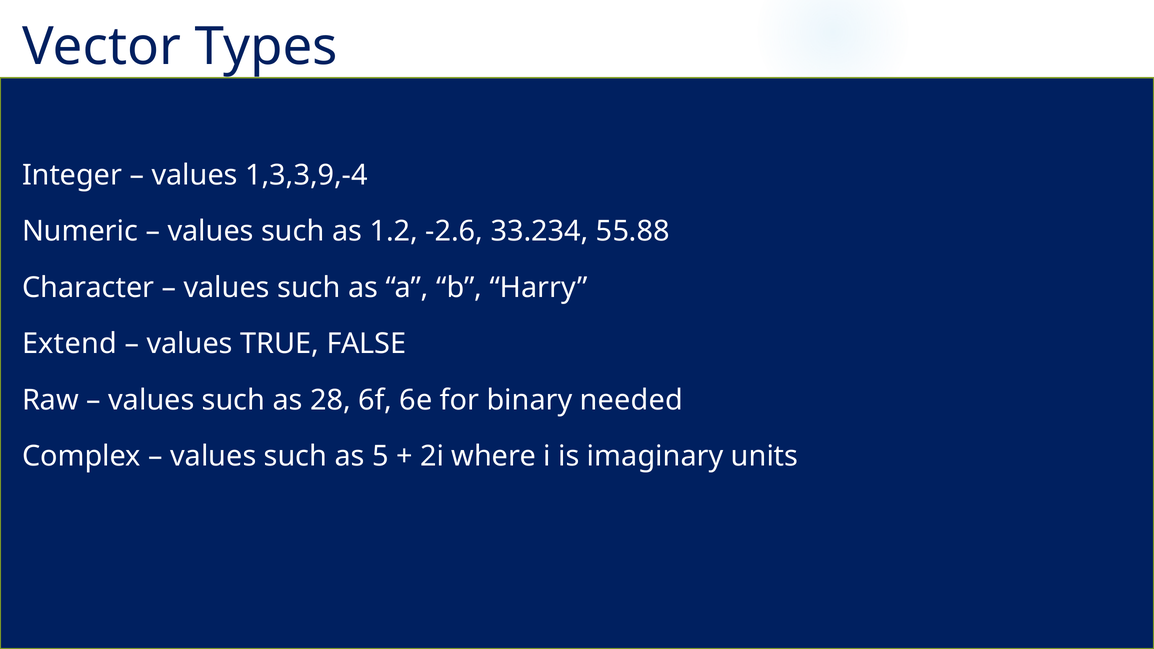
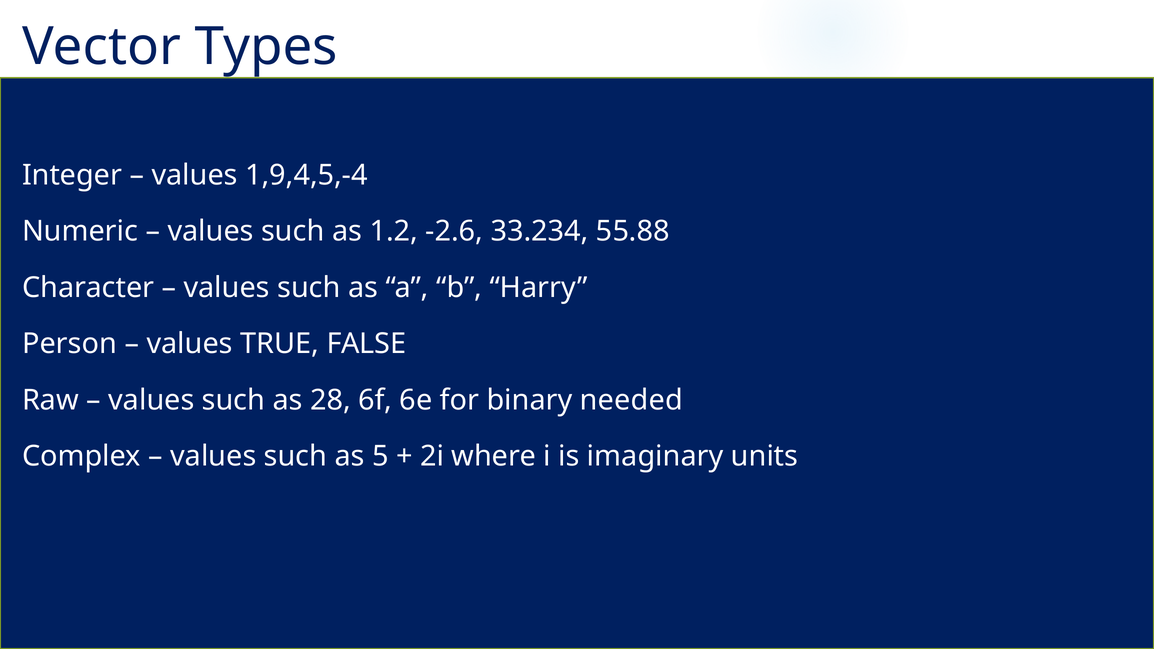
1,3,3,9,-4: 1,3,3,9,-4 -> 1,9,4,5,-4 (306, 175)
Extend: Extend -> Person (70, 344)
